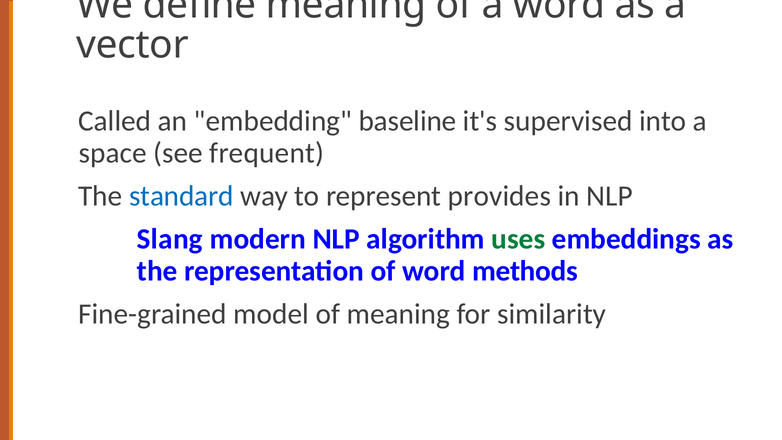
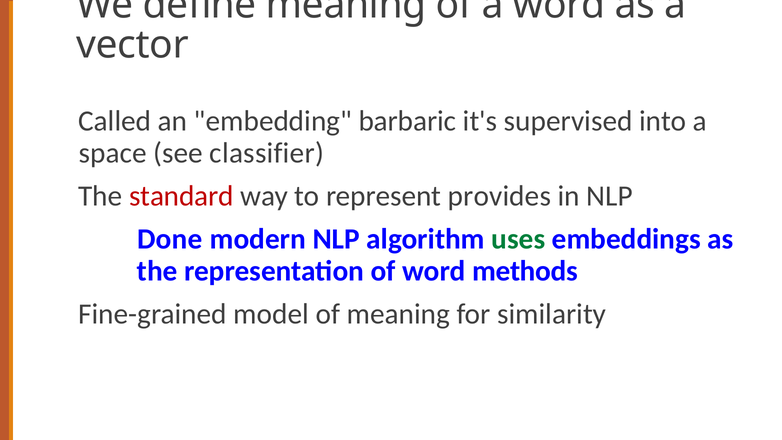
baseline: baseline -> barbaric (407, 121)
frequent: frequent -> classifier (267, 153)
standard colour: blue -> red (181, 196)
Slang: Slang -> Done (170, 239)
